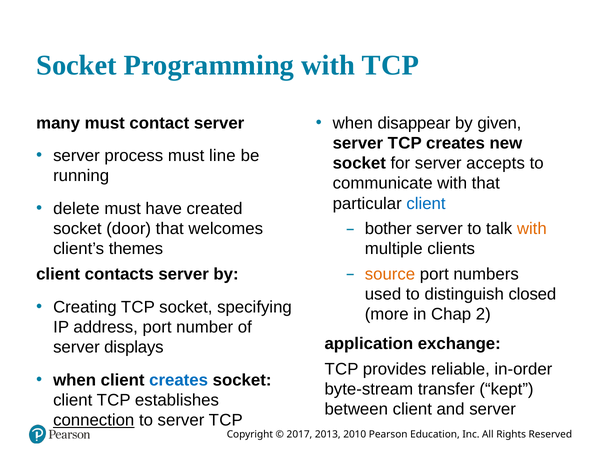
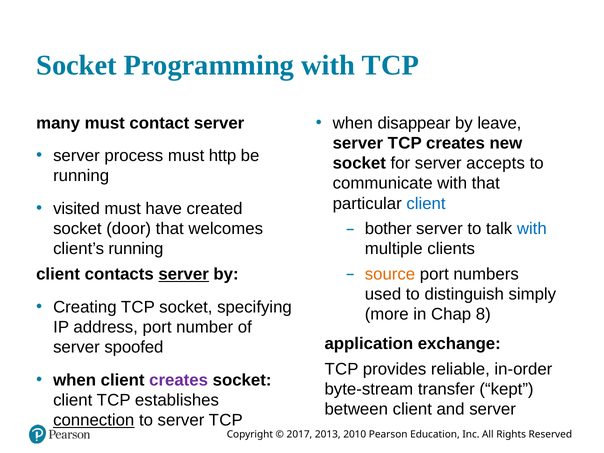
given: given -> leave (499, 123)
line: line -> http (223, 156)
delete: delete -> visited (77, 209)
with colour: orange -> blue (532, 229)
client’s themes: themes -> running (136, 249)
server underline: none -> present (184, 274)
closed: closed -> simply (532, 294)
2: 2 -> 8 (483, 314)
displays: displays -> spoofed (134, 347)
creates colour: blue -> purple (179, 380)
